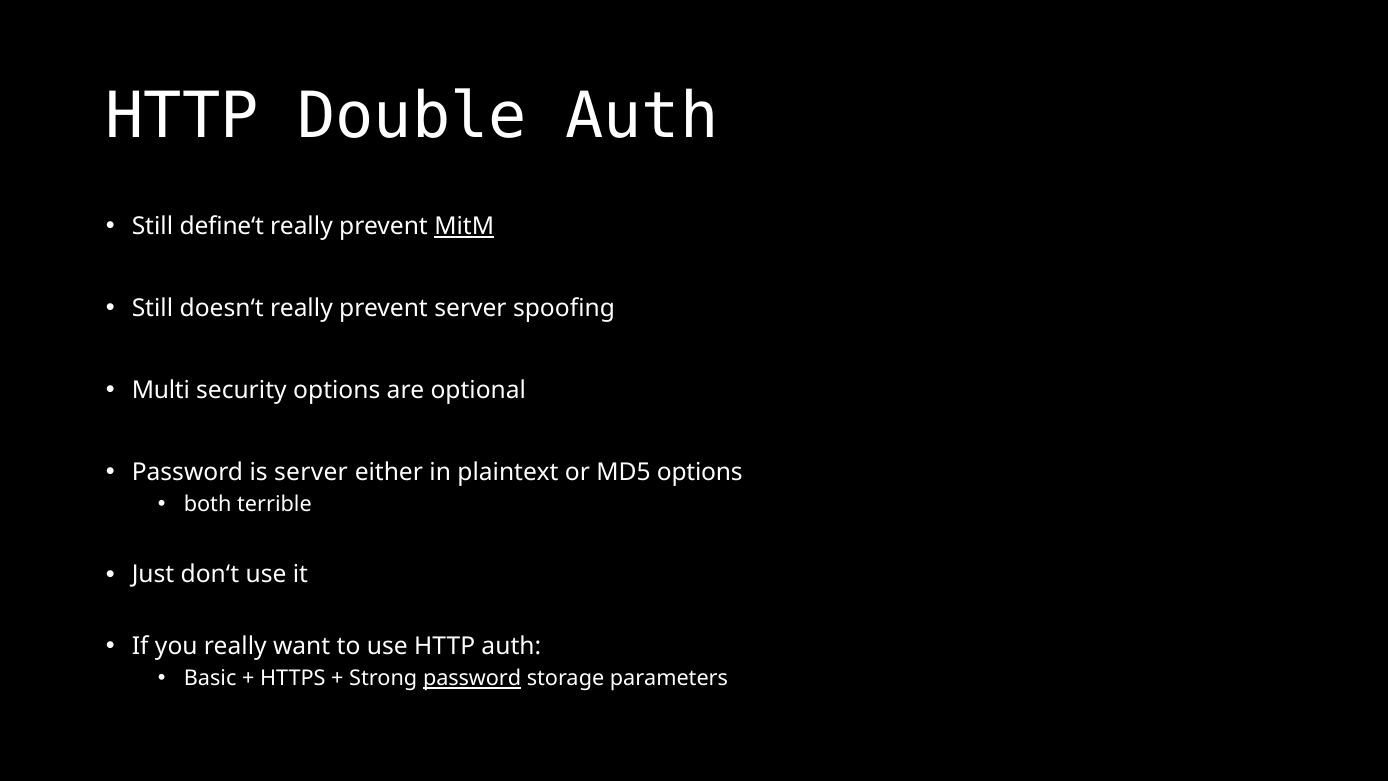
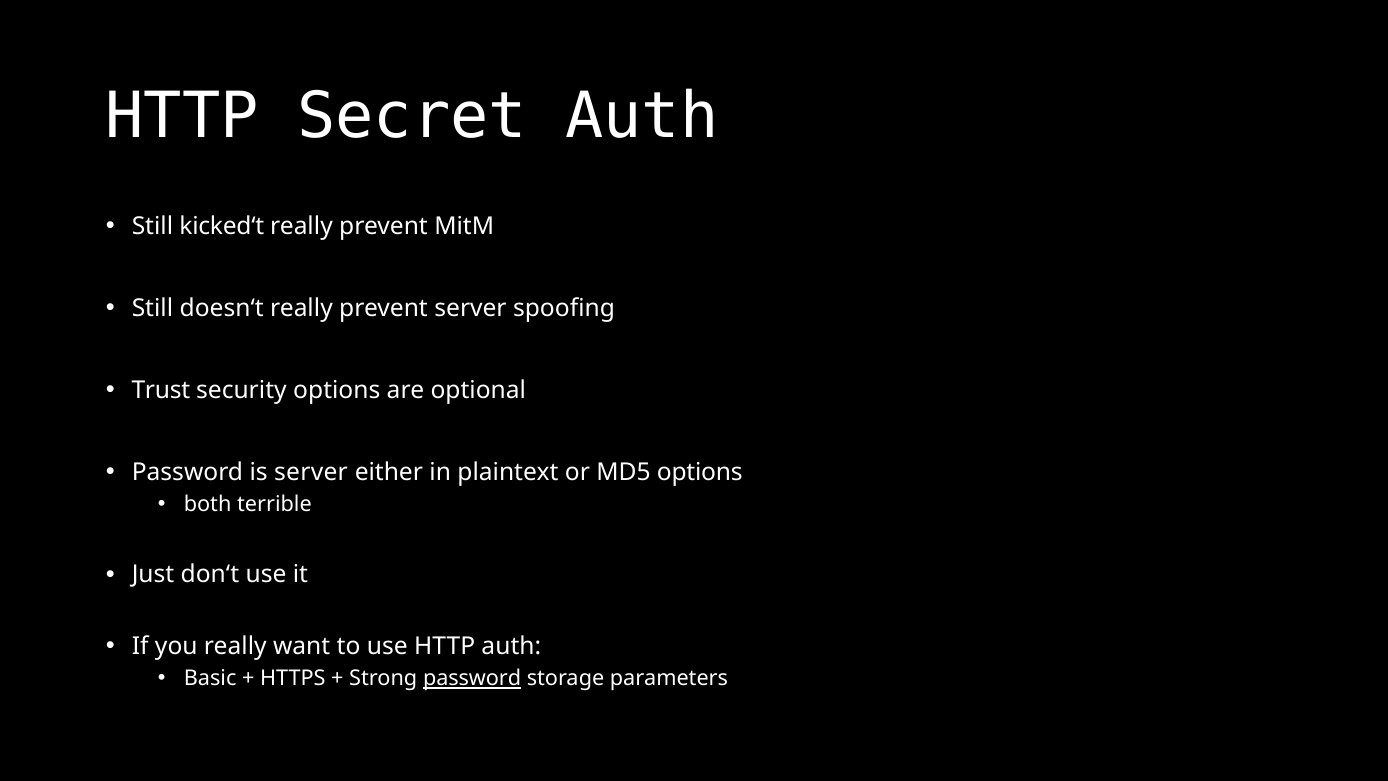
Double: Double -> Secret (412, 117)
define‘t: define‘t -> kicked‘t (222, 226)
MitM underline: present -> none (464, 226)
Multi: Multi -> Trust (161, 390)
